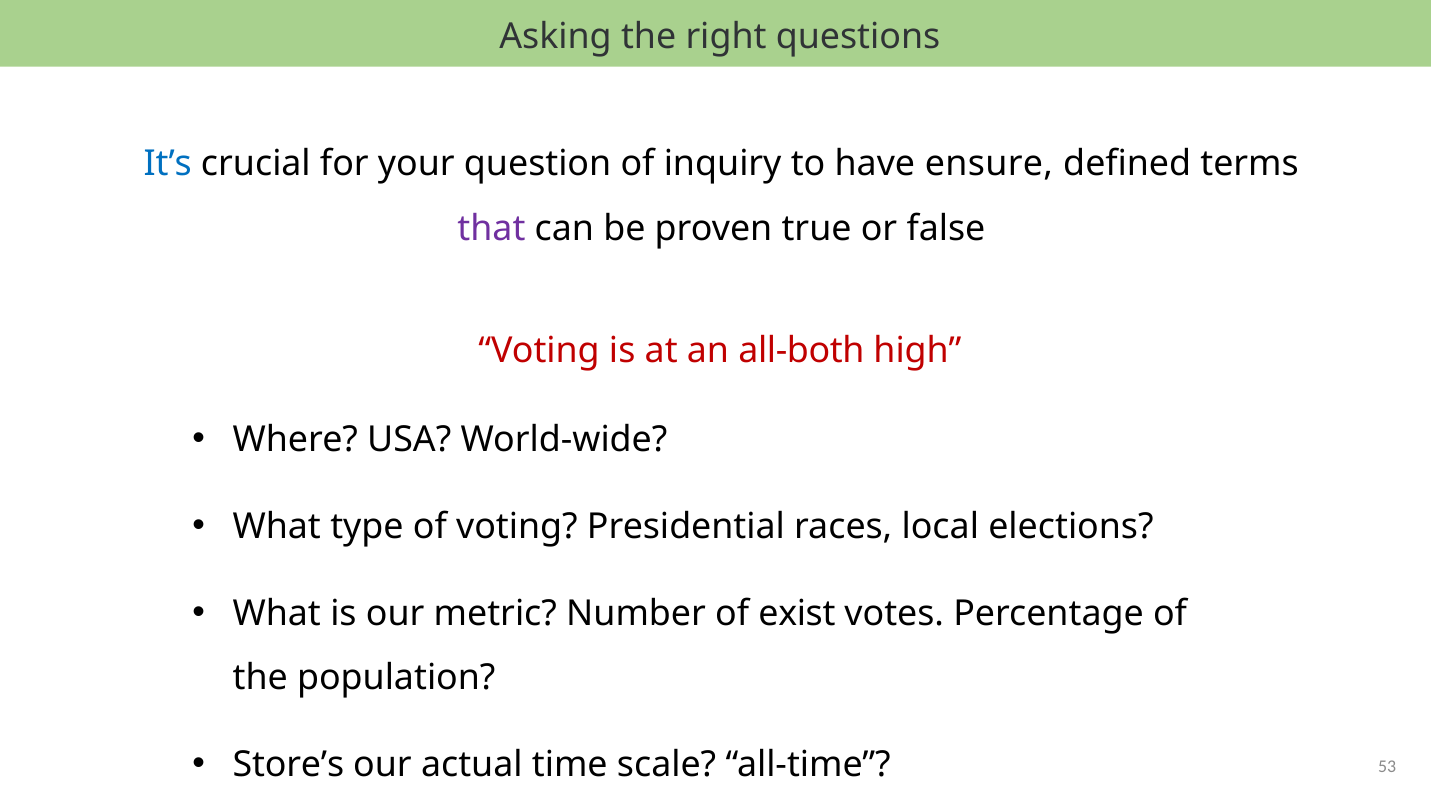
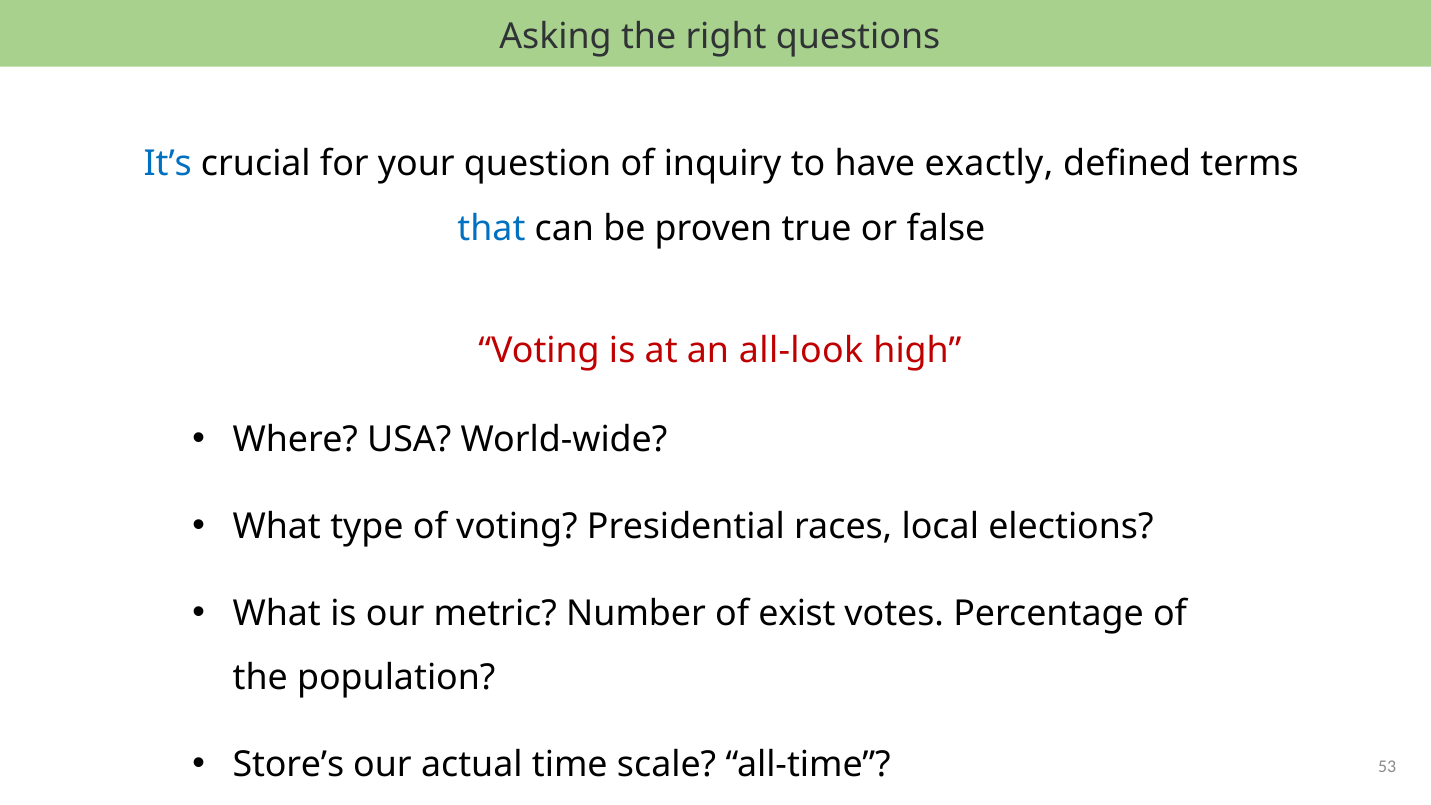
ensure: ensure -> exactly (989, 164)
that colour: purple -> blue (491, 228)
all-both: all-both -> all-look (801, 351)
